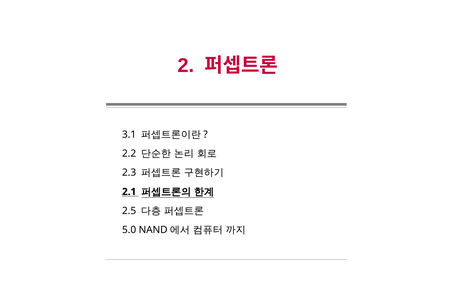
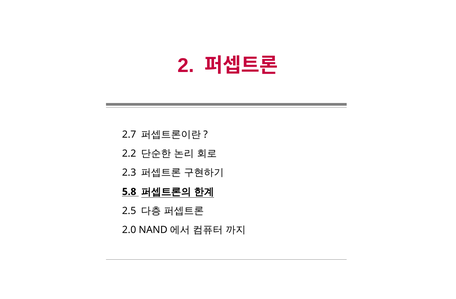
3.1: 3.1 -> 2.7 (129, 135)
2.1: 2.1 -> 5.8 (129, 192)
5.0: 5.0 -> 2.0 (129, 230)
